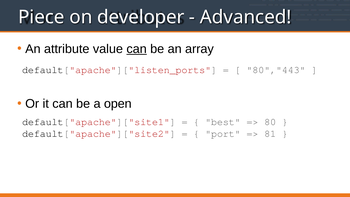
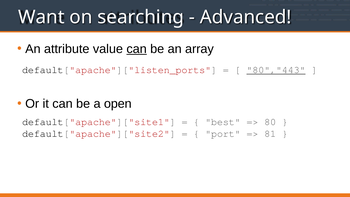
Piece: Piece -> Want (41, 17)
developer: developer -> searching (141, 17)
80","443 underline: none -> present (276, 70)
